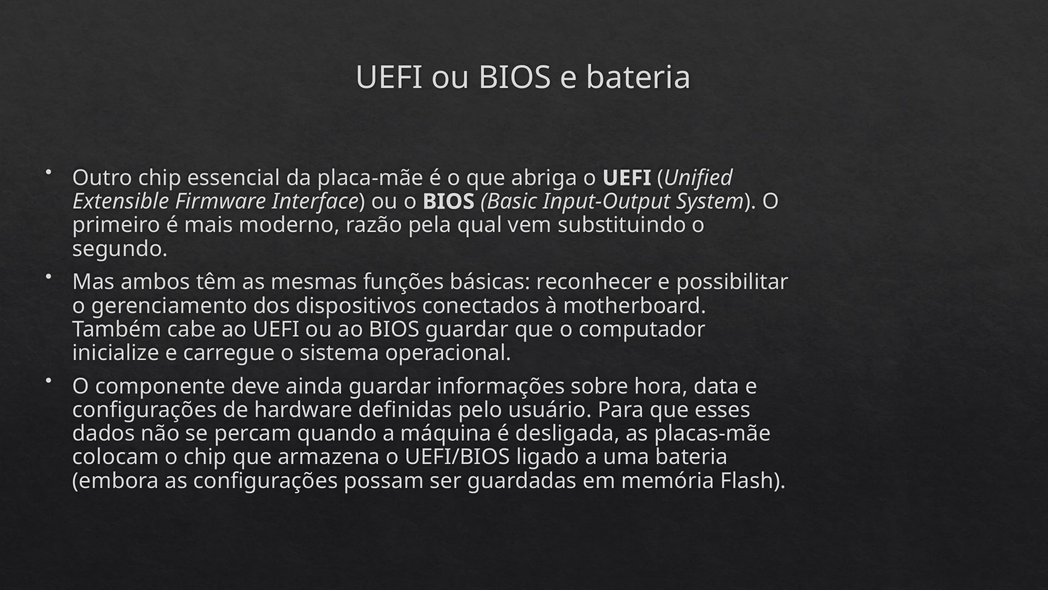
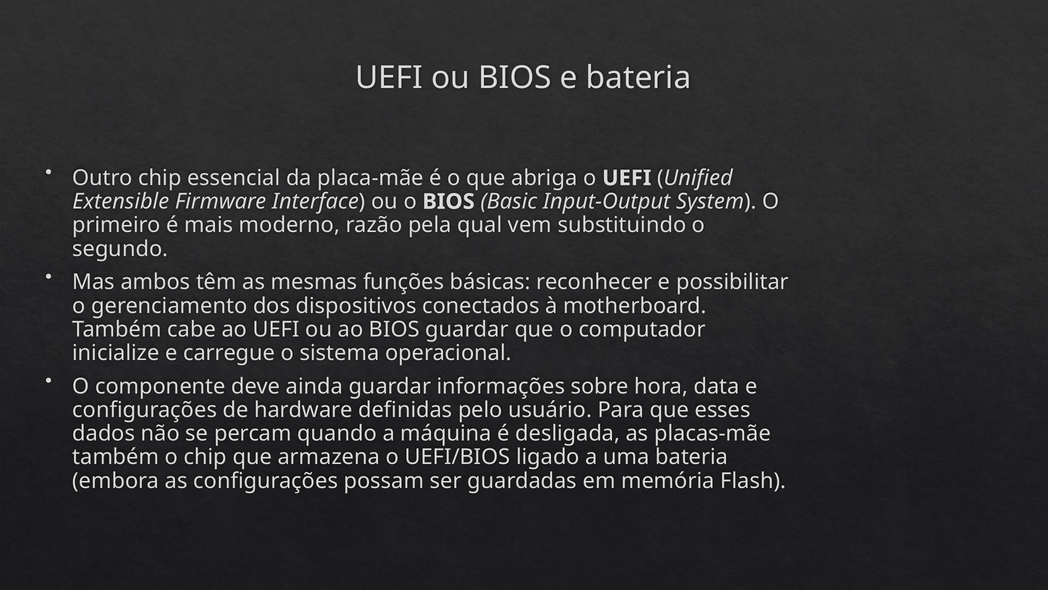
colocam: colocam -> também (116, 457)
